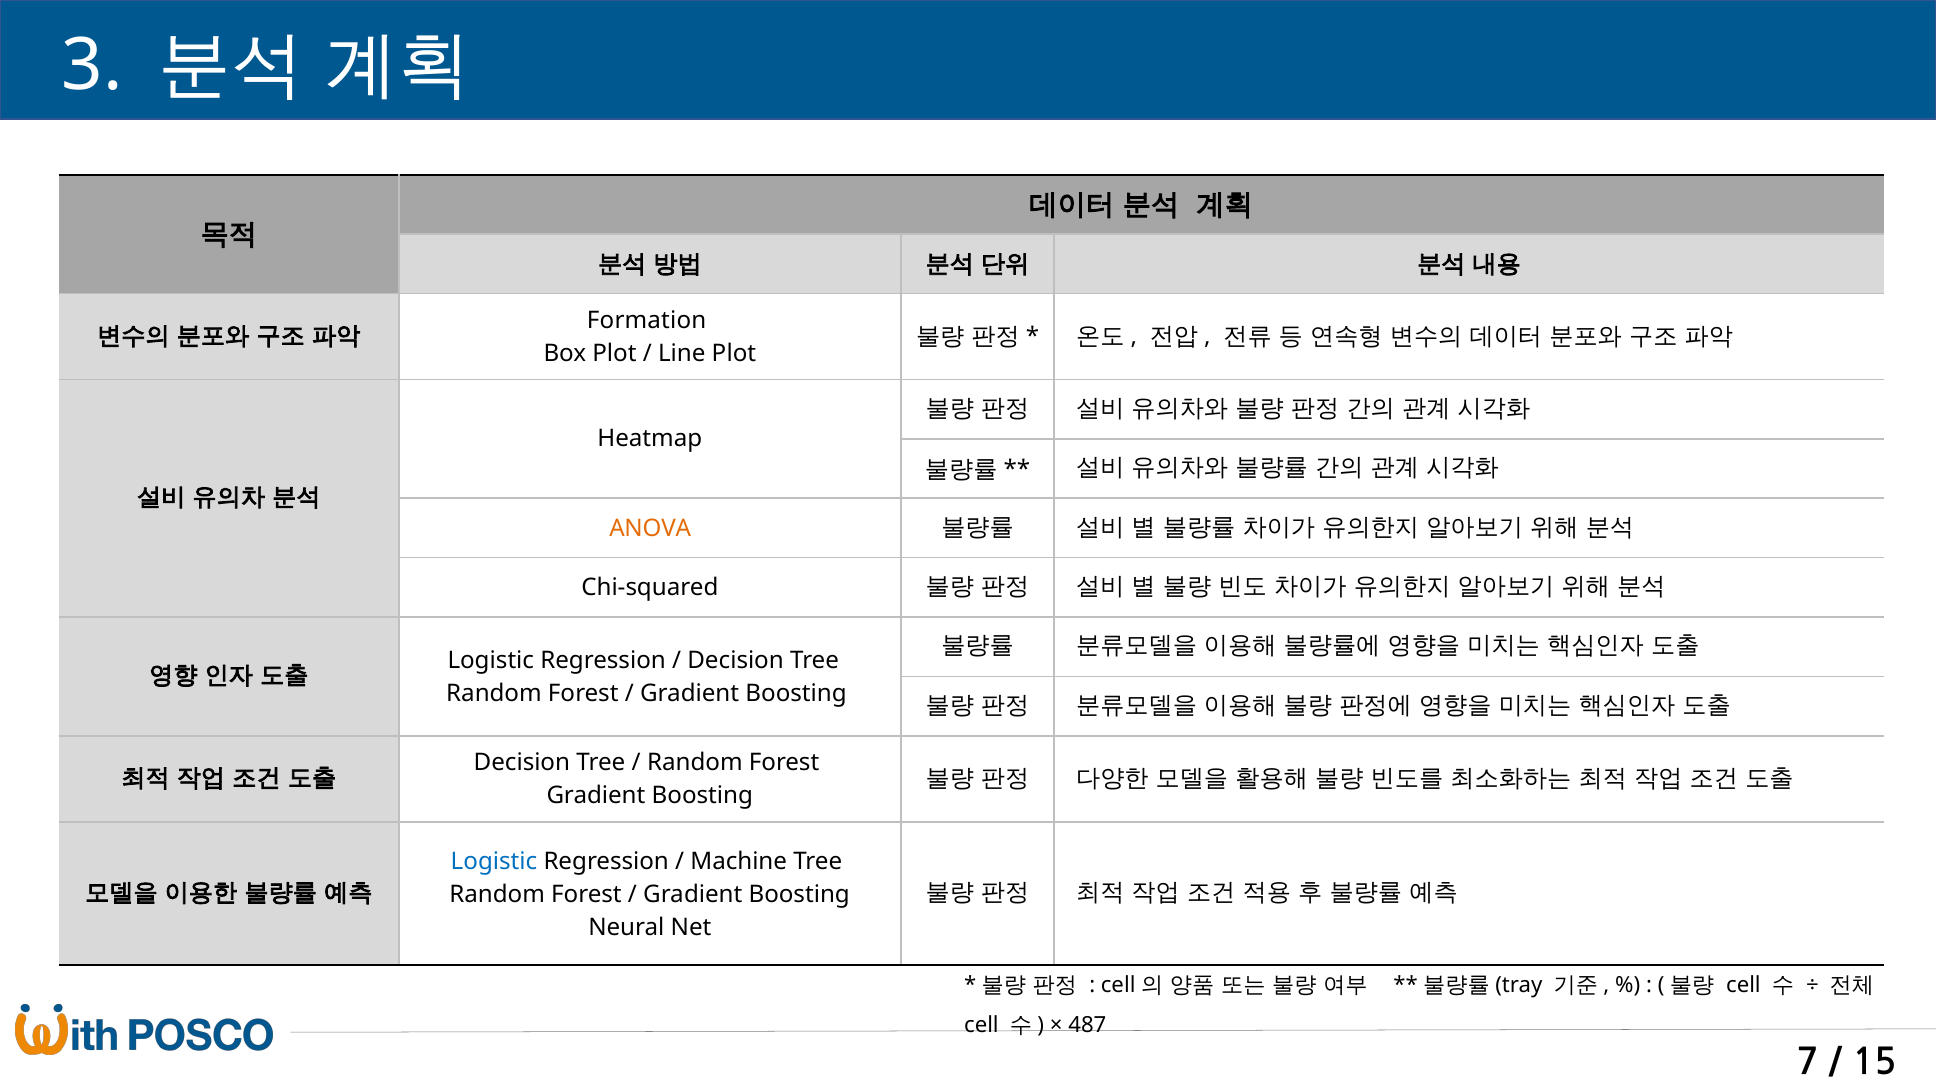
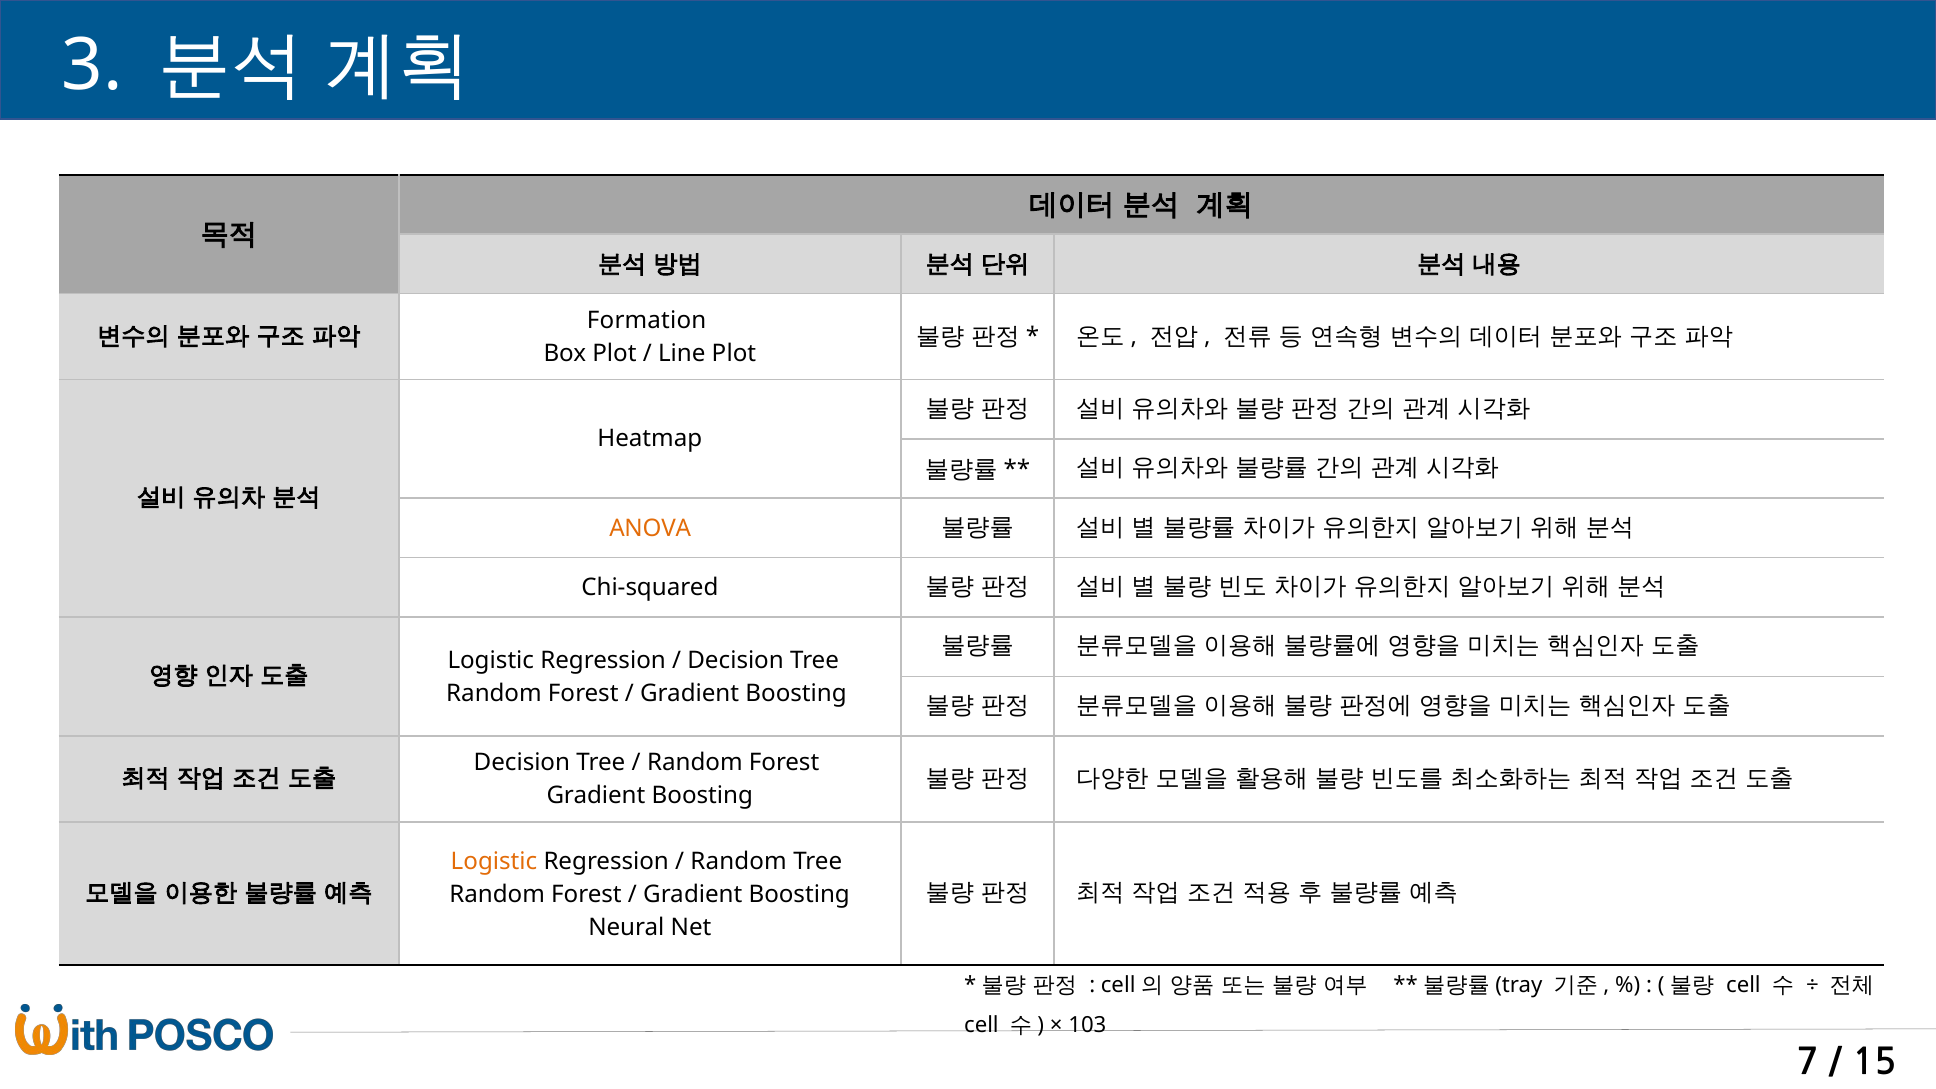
Logistic colour: blue -> orange (494, 861)
Machine: Machine -> Random (739, 861)
487: 487 -> 103 (1087, 1025)
